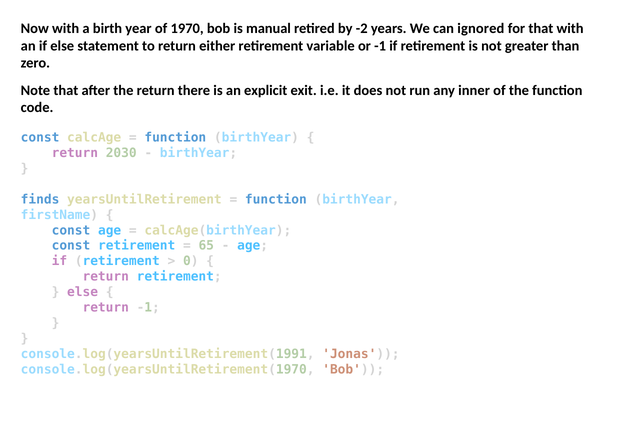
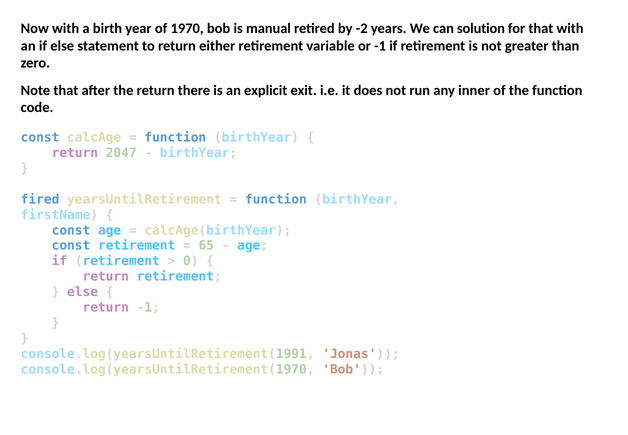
ignored: ignored -> solution (481, 28)
2030: 2030 -> 2047 (121, 153)
finds: finds -> fired (40, 199)
